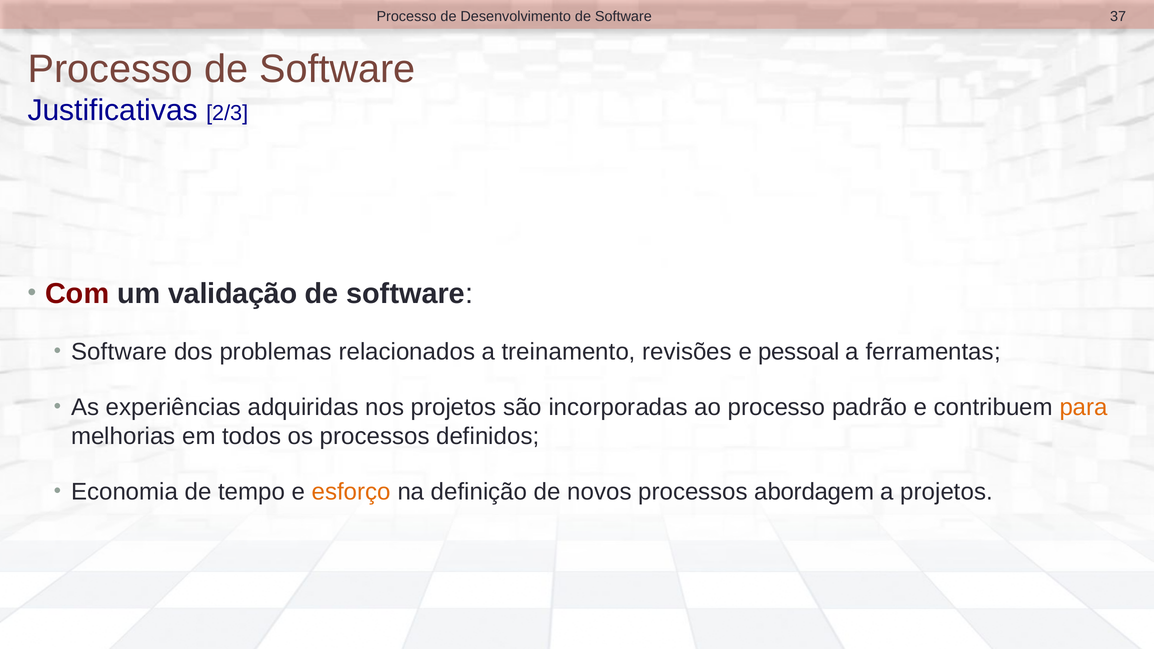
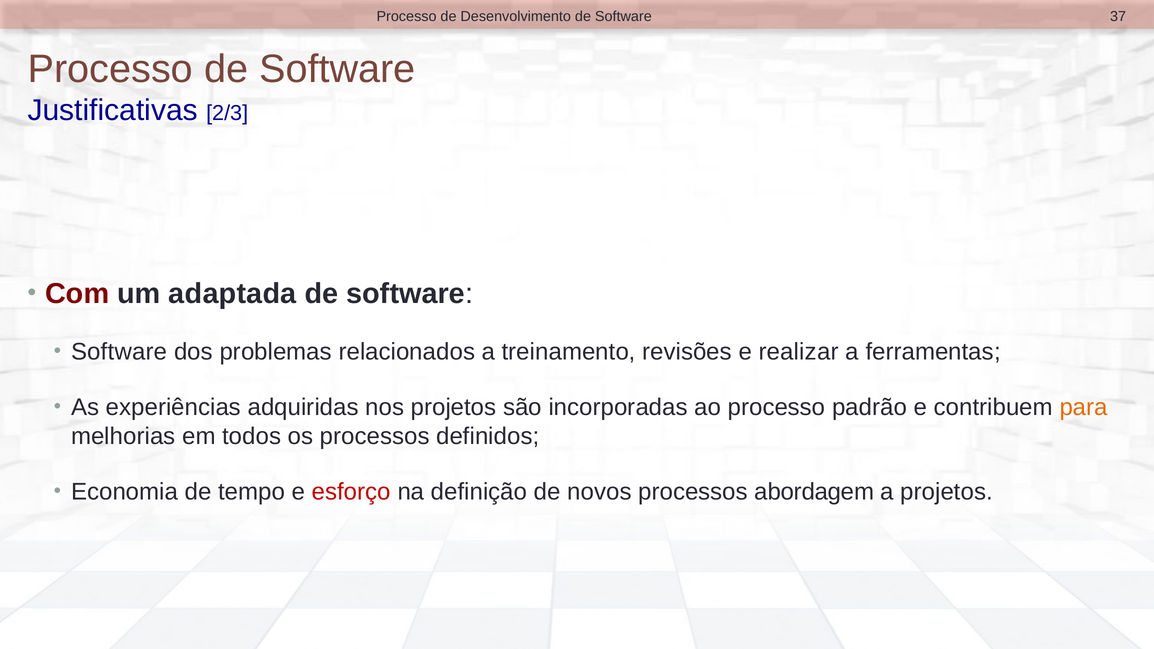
validação: validação -> adaptada (232, 294)
pessoal: pessoal -> realizar (799, 352)
esforço colour: orange -> red (351, 492)
